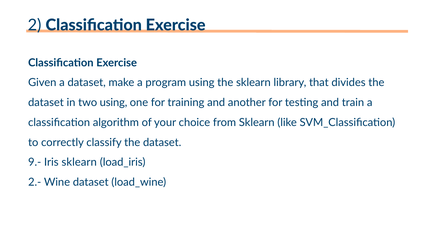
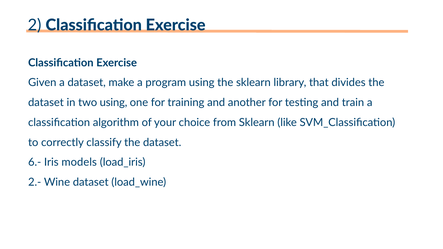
9.-: 9.- -> 6.- (35, 163)
Iris sklearn: sklearn -> models (79, 163)
